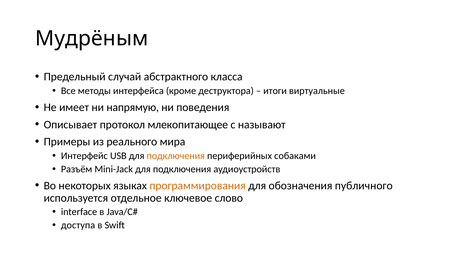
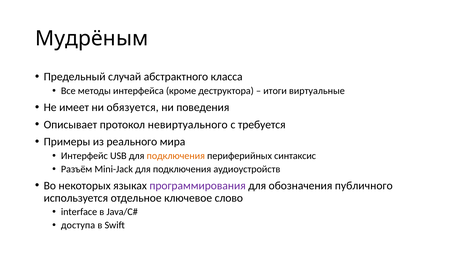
напрямую: напрямую -> обязуется (133, 107)
млекопитающее: млекопитающее -> невиртуального (188, 124)
называют: называют -> требуется (262, 124)
собаками: собаками -> синтаксис (295, 156)
программирования colour: orange -> purple (198, 185)
